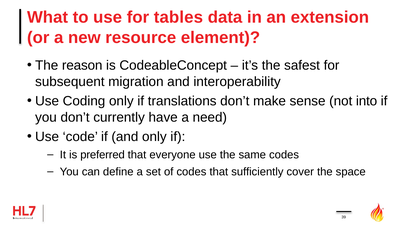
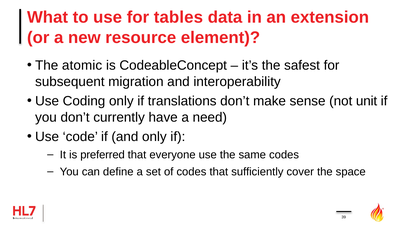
reason: reason -> atomic (82, 65)
into: into -> unit (367, 101)
